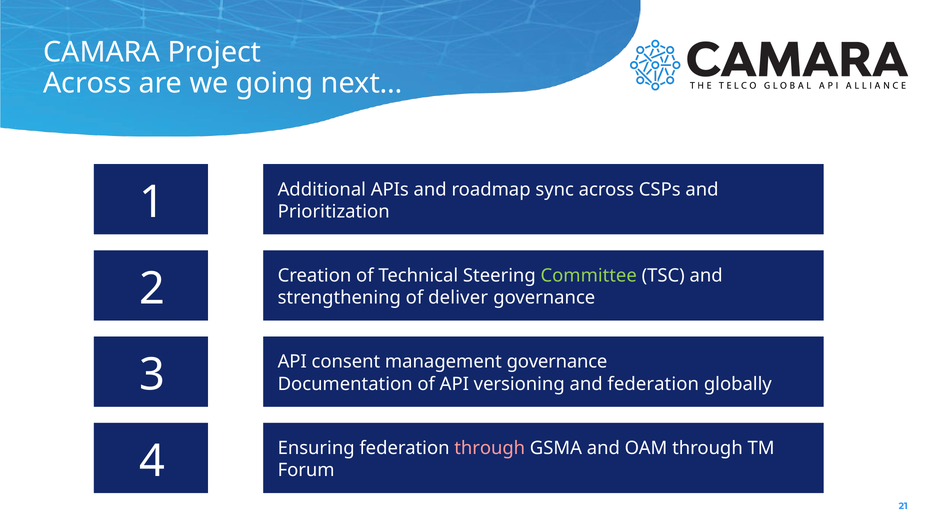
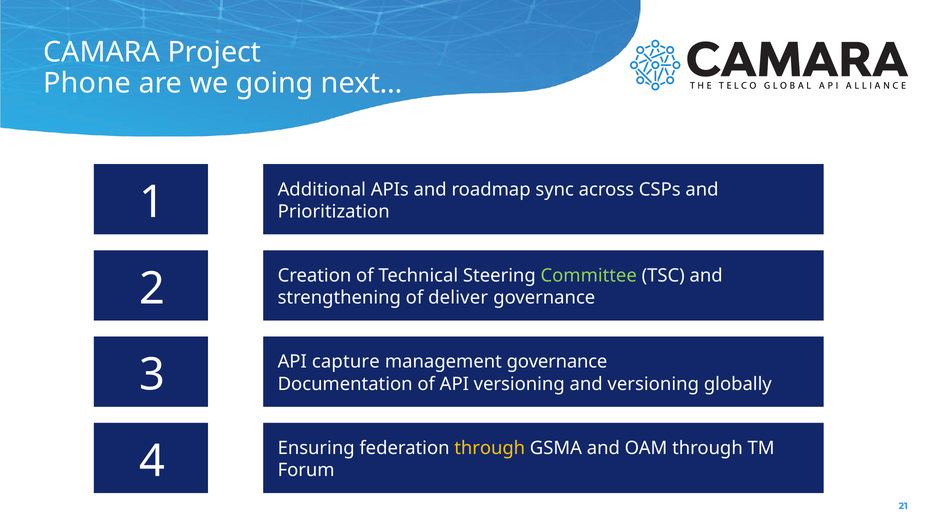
Across: Across -> Phone (87, 83)
consent: consent -> capture (346, 362)
and federation: federation -> versioning (653, 384)
through colour: pink -> yellow (490, 448)
